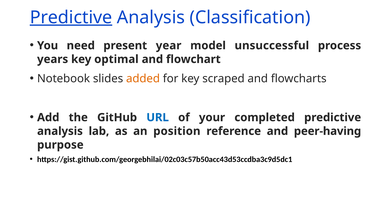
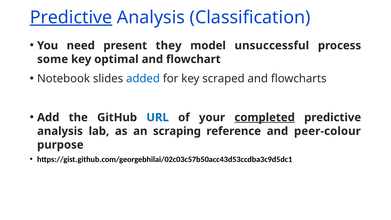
year: year -> they (169, 46)
years: years -> some (53, 59)
added colour: orange -> blue (143, 79)
completed underline: none -> present (265, 117)
position: position -> scraping (177, 131)
peer-having: peer-having -> peer-colour (327, 131)
